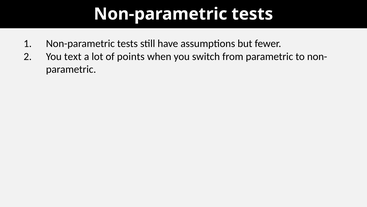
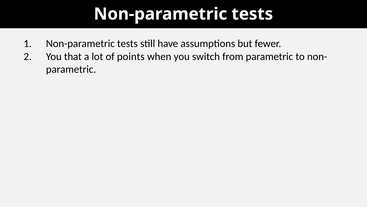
text: text -> that (73, 56)
